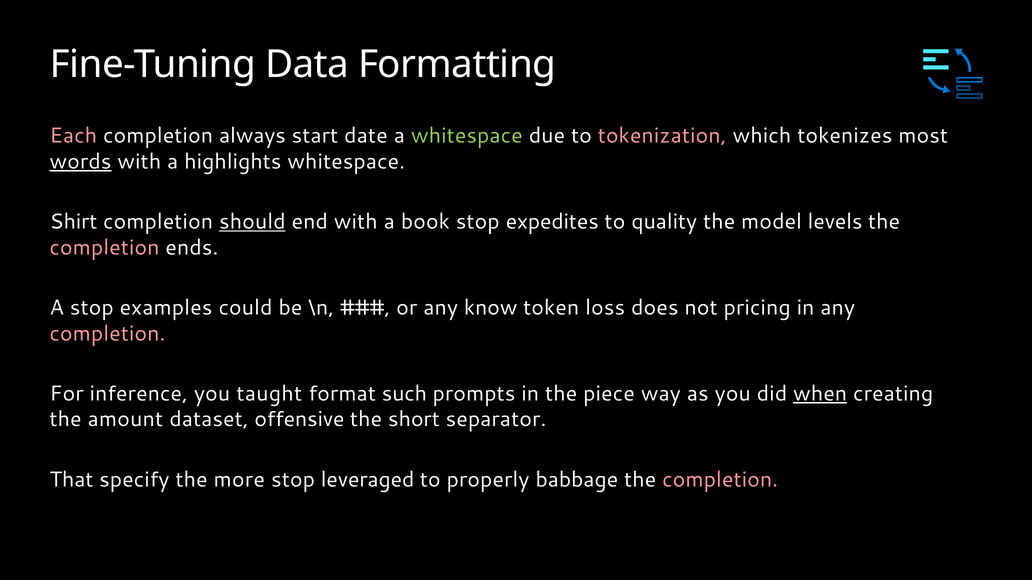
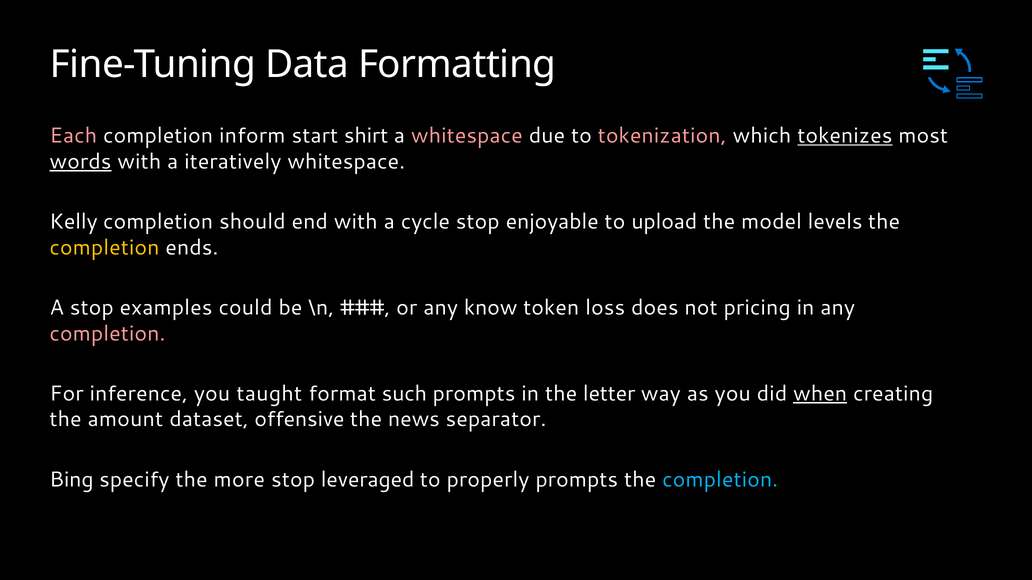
always: always -> inform (252, 136)
date: date -> shirt (366, 136)
whitespace colour: light green -> pink (467, 136)
tokenizes underline: none -> present (845, 136)
highlights: highlights -> iteratively (233, 162)
Shirt: Shirt -> Kelly (73, 222)
should underline: present -> none (252, 222)
book: book -> cycle (425, 222)
expedites: expedites -> enjoyable (552, 222)
quality: quality -> upload (664, 222)
completion colour: pink -> yellow (104, 248)
piece: piece -> letter (609, 394)
short: short -> news (414, 420)
That: That -> Bing (71, 480)
properly babbage: babbage -> prompts (577, 480)
completion colour: pink -> light blue (720, 480)
